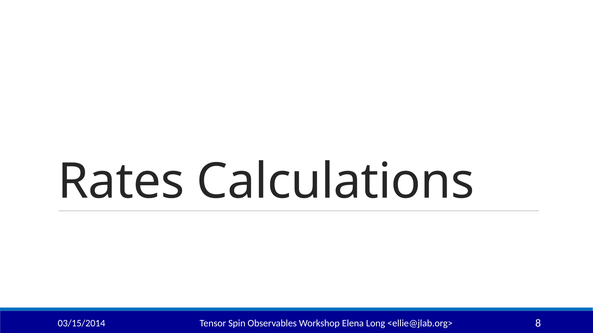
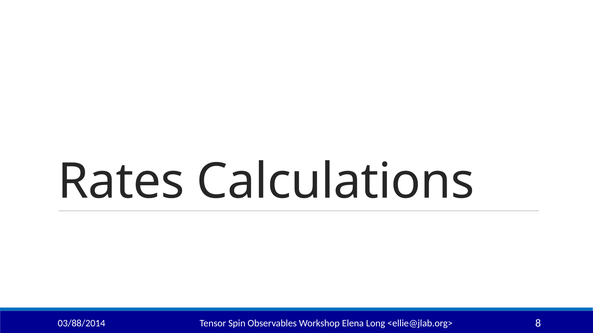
03/15/2014: 03/15/2014 -> 03/88/2014 (82, 324)
